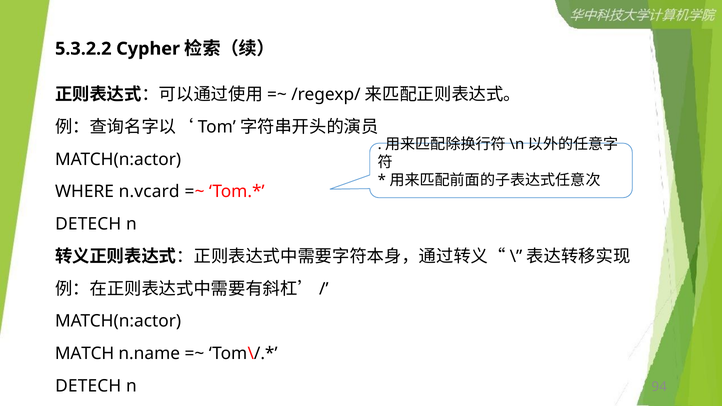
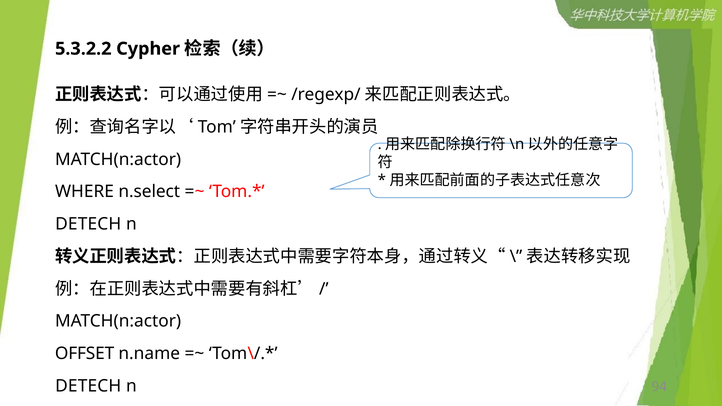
n.vcard: n.vcard -> n.select (149, 192)
MATCH: MATCH -> OFFSET (85, 354)
